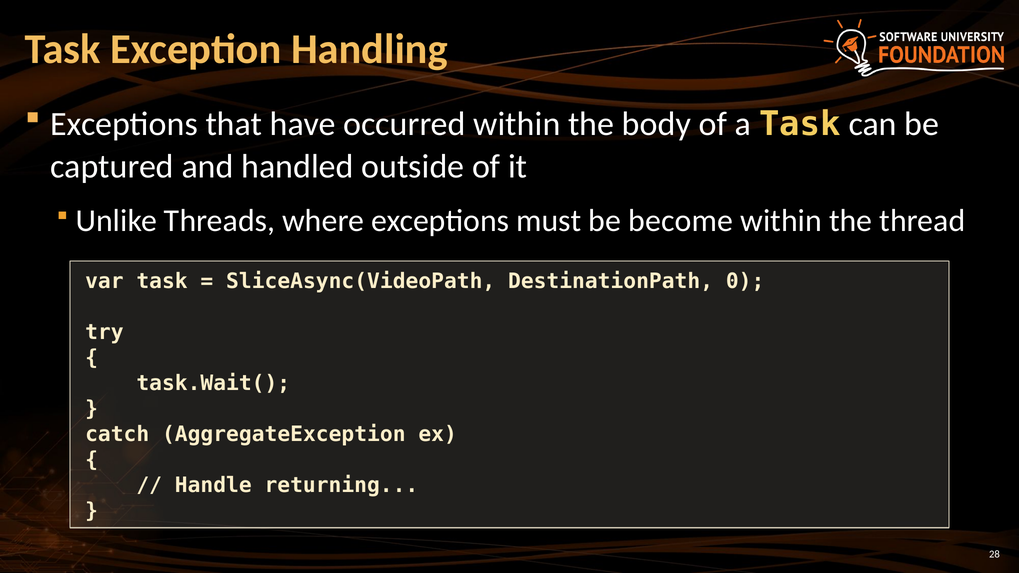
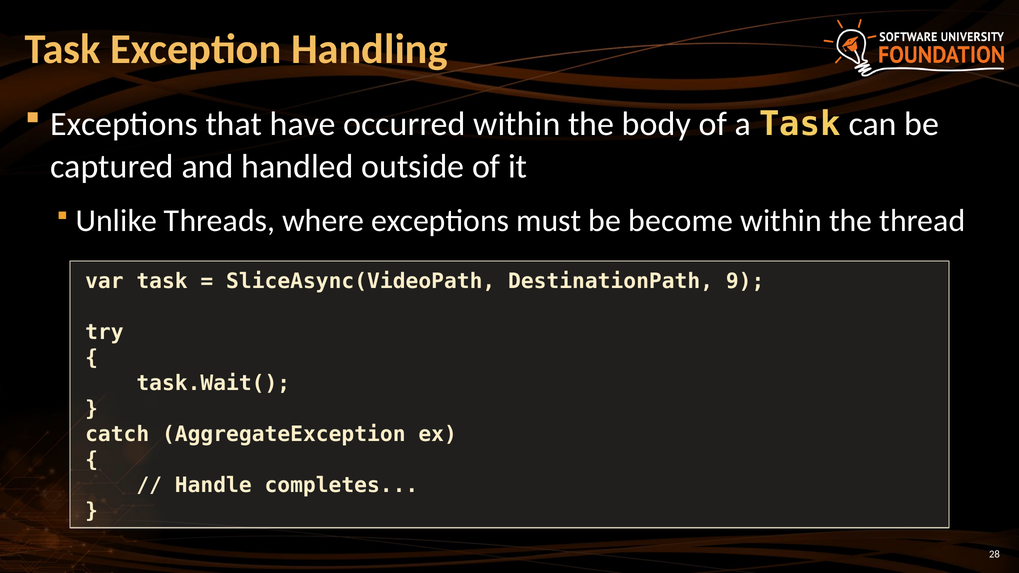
0: 0 -> 9 (745, 281)
returning: returning -> completes (341, 485)
